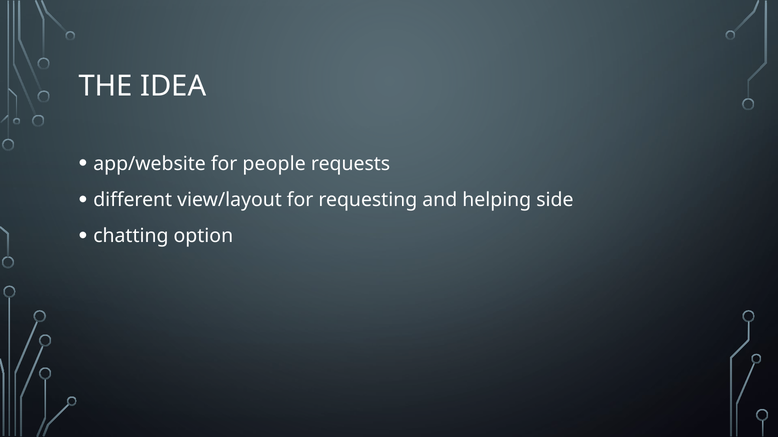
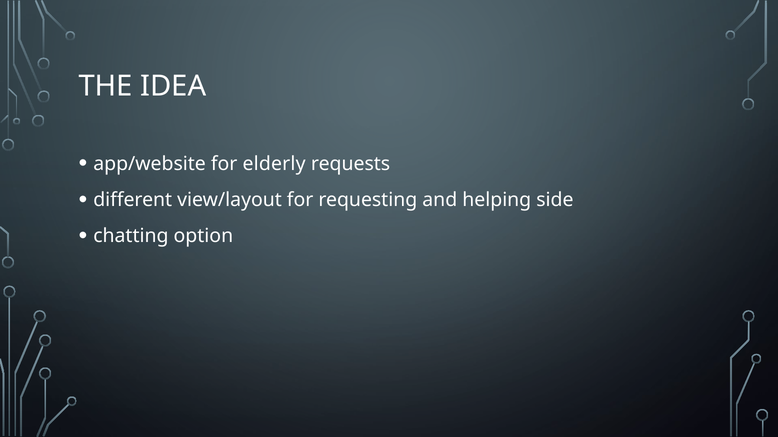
people: people -> elderly (274, 164)
